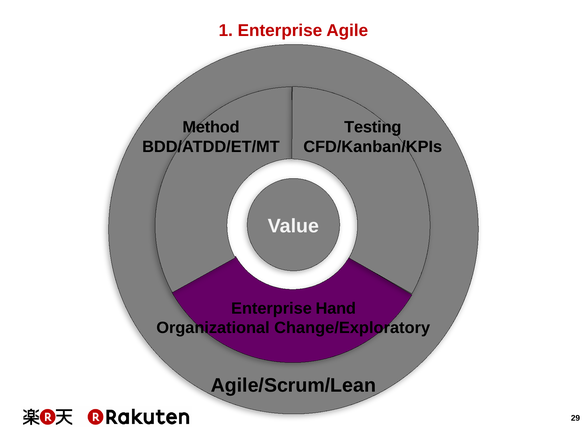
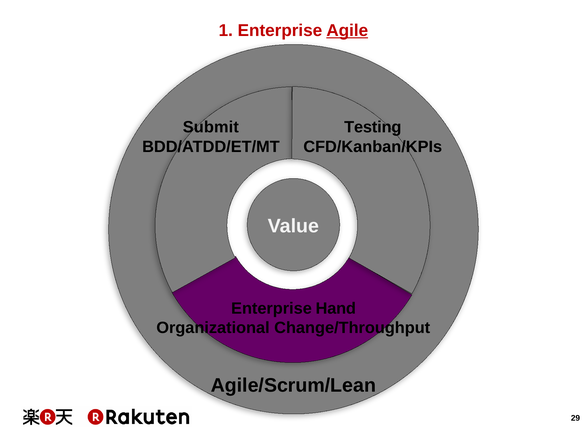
Agile underline: none -> present (347, 31)
Method: Method -> Submit (211, 127)
Change/Exploratory: Change/Exploratory -> Change/Throughput (352, 328)
